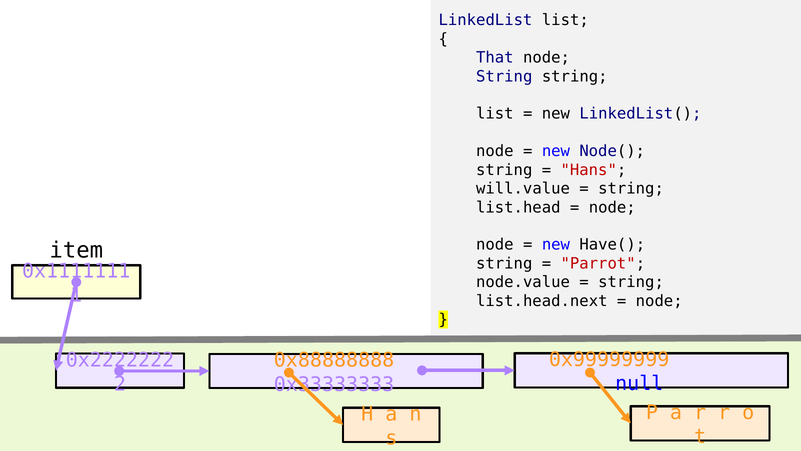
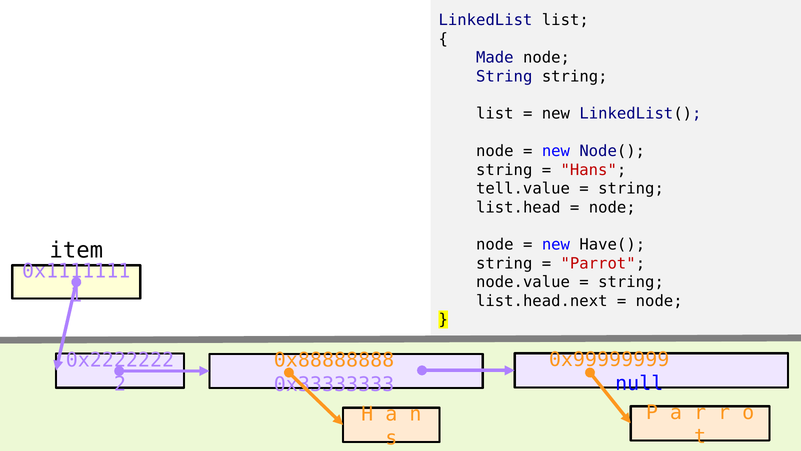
That: That -> Made (495, 58)
will.value: will.value -> tell.value (523, 188)
